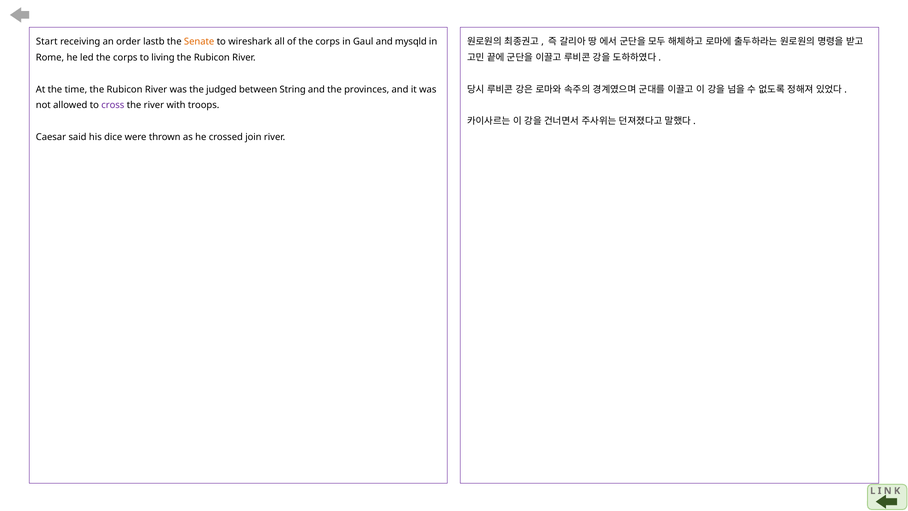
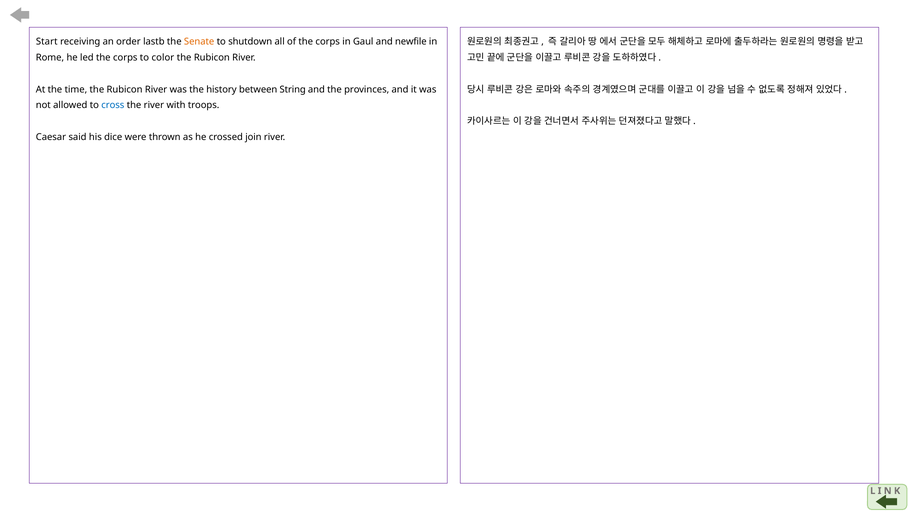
wireshark: wireshark -> shutdown (250, 42)
mysqld: mysqld -> newfile (411, 42)
living: living -> color (163, 58)
judged: judged -> history (221, 89)
cross colour: purple -> blue (113, 105)
